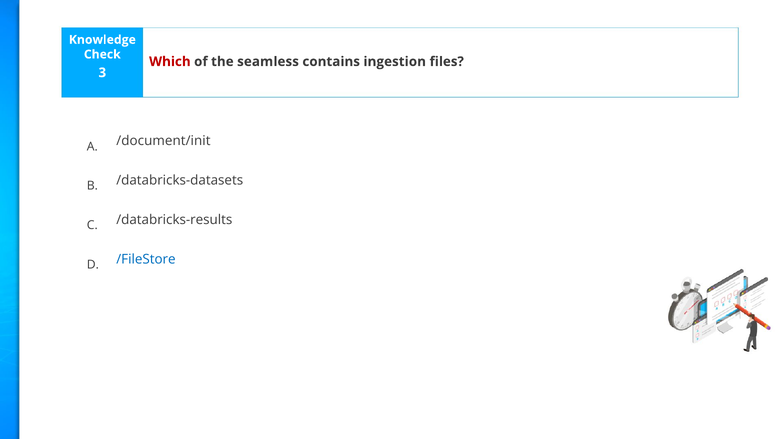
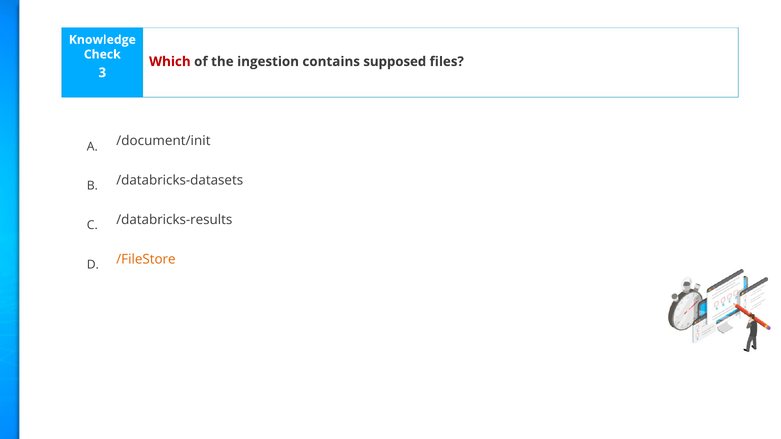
seamless: seamless -> ingestion (268, 62)
ingestion: ingestion -> supposed (395, 62)
/FileStore colour: blue -> orange (146, 259)
